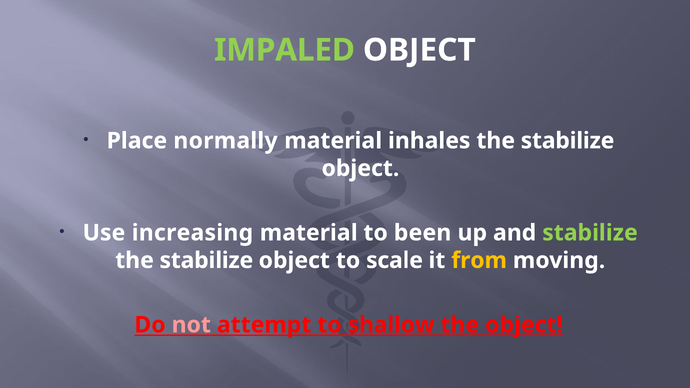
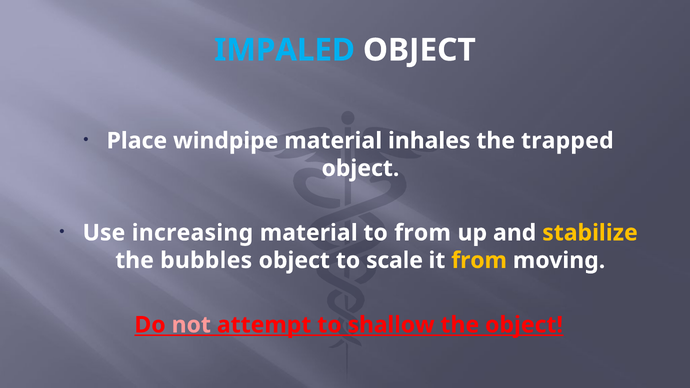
IMPALED colour: light green -> light blue (285, 50)
normally: normally -> windpipe (226, 141)
stabilize: stabilize -> trapped (567, 141)
to been: been -> from (423, 233)
stabilize colour: light green -> yellow (590, 233)
stabilize: stabilize -> bubbles (206, 260)
